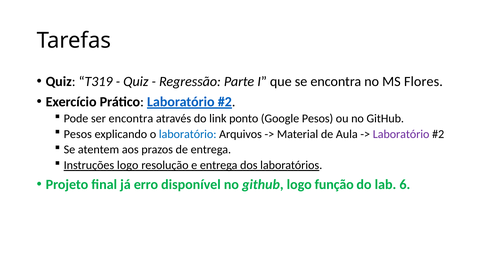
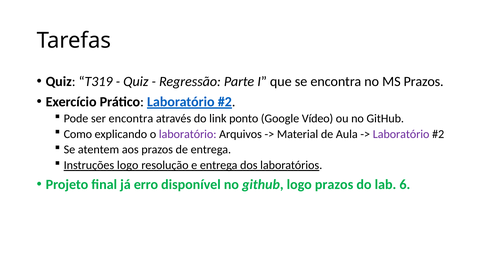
MS Flores: Flores -> Prazos (424, 81)
Google Pesos: Pesos -> Vídeo (318, 118)
Pesos: Pesos -> Como (78, 134)
laboratório colour: blue -> purple (188, 134)
logo função: função -> prazos (334, 184)
